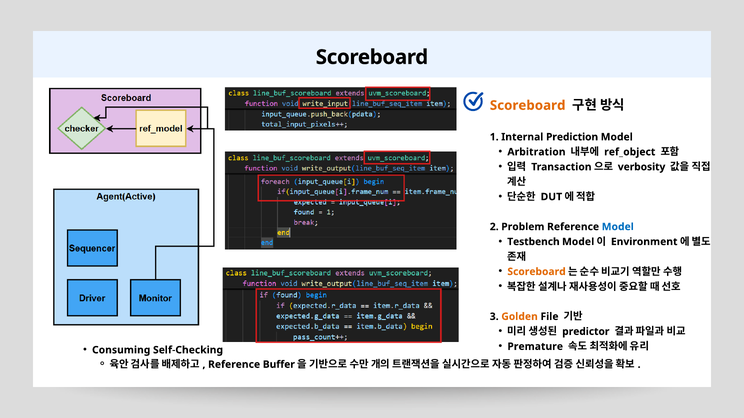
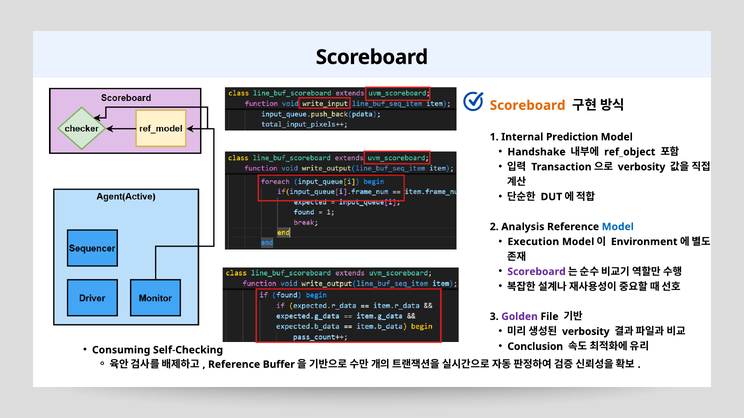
Arbitration: Arbitration -> Handshake (536, 152)
Problem: Problem -> Analysis (523, 227)
Testbench: Testbench -> Execution (533, 242)
Scoreboard colour: orange -> purple (537, 272)
Golden colour: orange -> purple (520, 317)
predictor: predictor -> verbosity (586, 332)
Premature: Premature -> Conclusion (535, 347)
